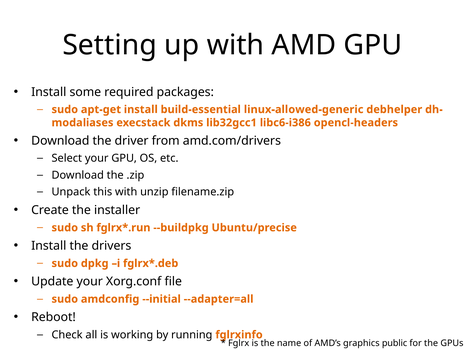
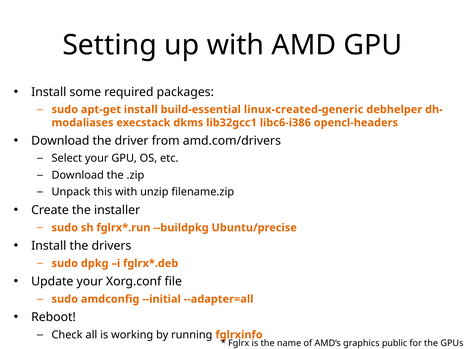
linux-allowed-generic: linux-allowed-generic -> linux-created-generic (304, 109)
